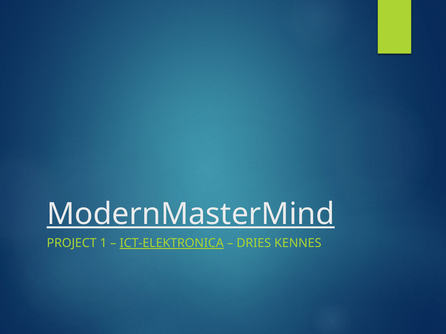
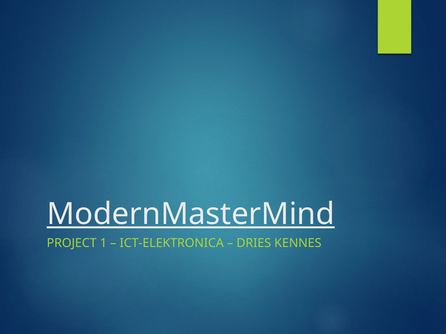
ICT-ELEKTRONICA underline: present -> none (172, 244)
